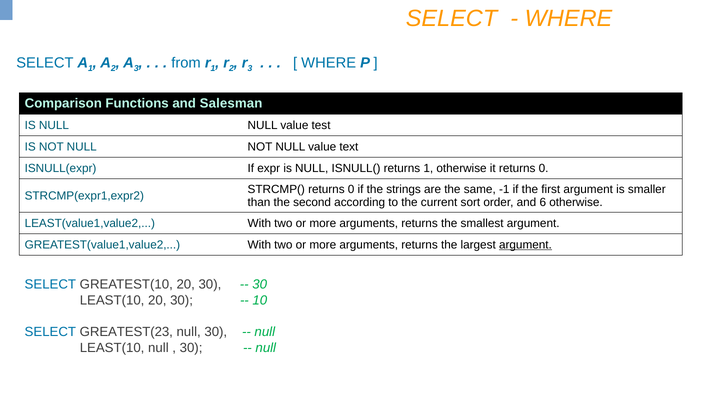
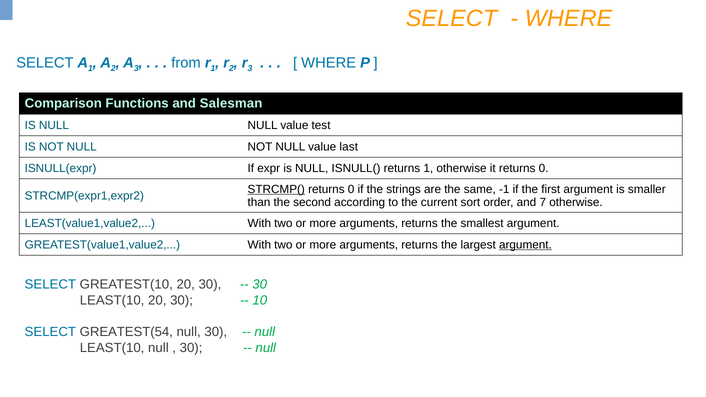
text: text -> last (349, 147)
STRCMP( underline: none -> present (276, 189)
6: 6 -> 7 (543, 202)
GREATEST(23: GREATEST(23 -> GREATEST(54 (126, 332)
